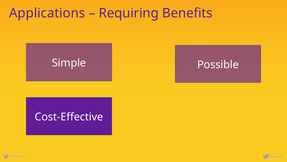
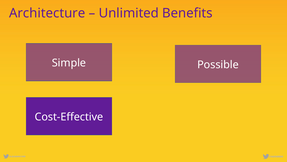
Applications: Applications -> Architecture (47, 13)
Requiring: Requiring -> Unlimited (129, 13)
